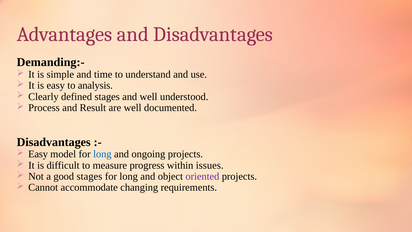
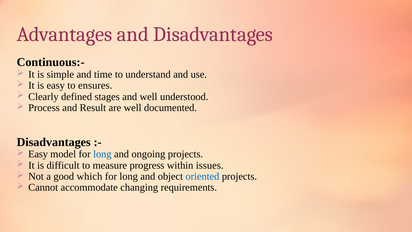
Demanding:-: Demanding:- -> Continuous:- (51, 62)
analysis: analysis -> ensures (95, 85)
good stages: stages -> which (89, 176)
oriented colour: purple -> blue (202, 176)
